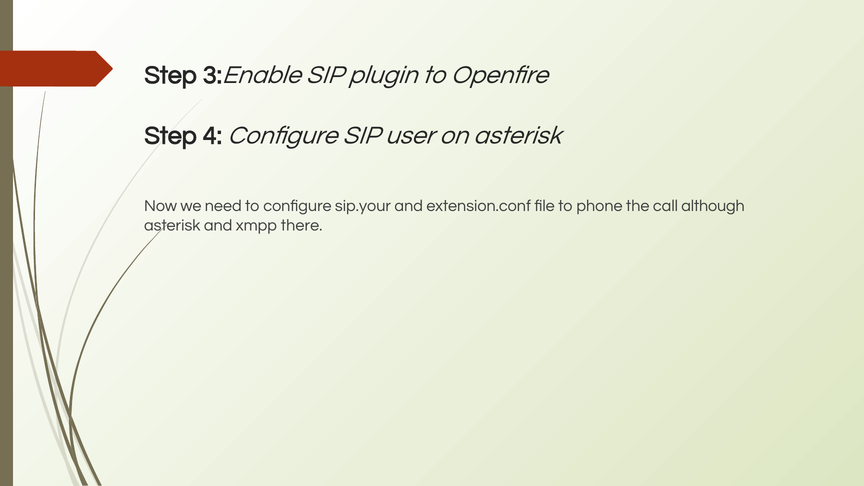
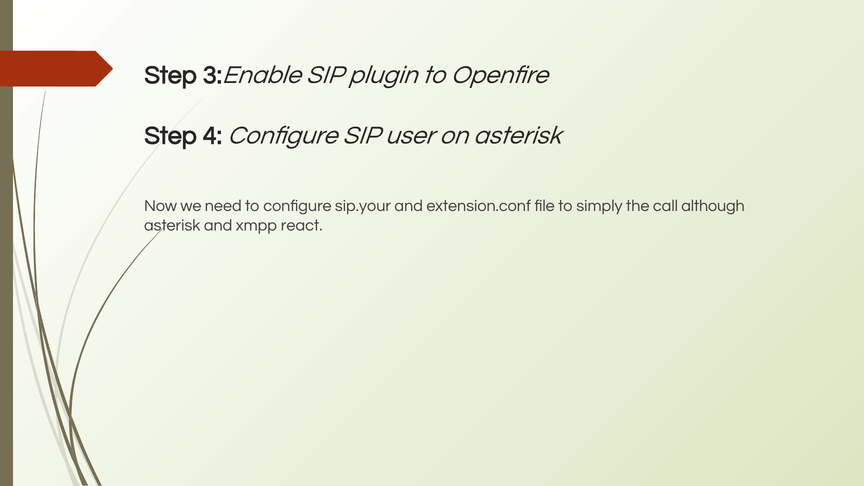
phone: phone -> simply (600, 206)
there: there -> react (302, 225)
